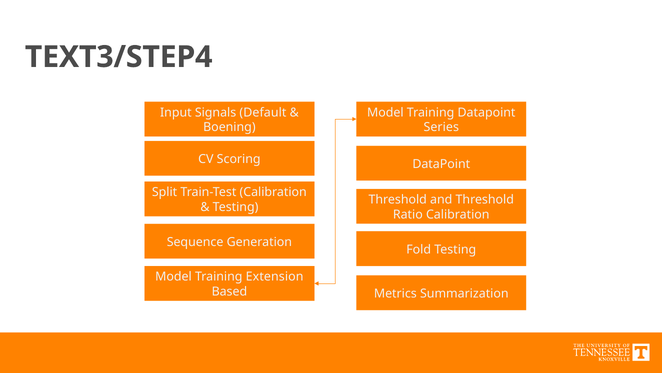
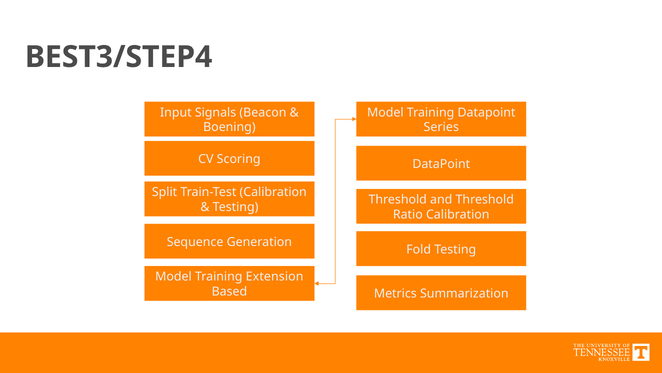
TEXT3/STEP4: TEXT3/STEP4 -> BEST3/STEP4 (119, 57)
Default: Default -> Beacon (263, 112)
